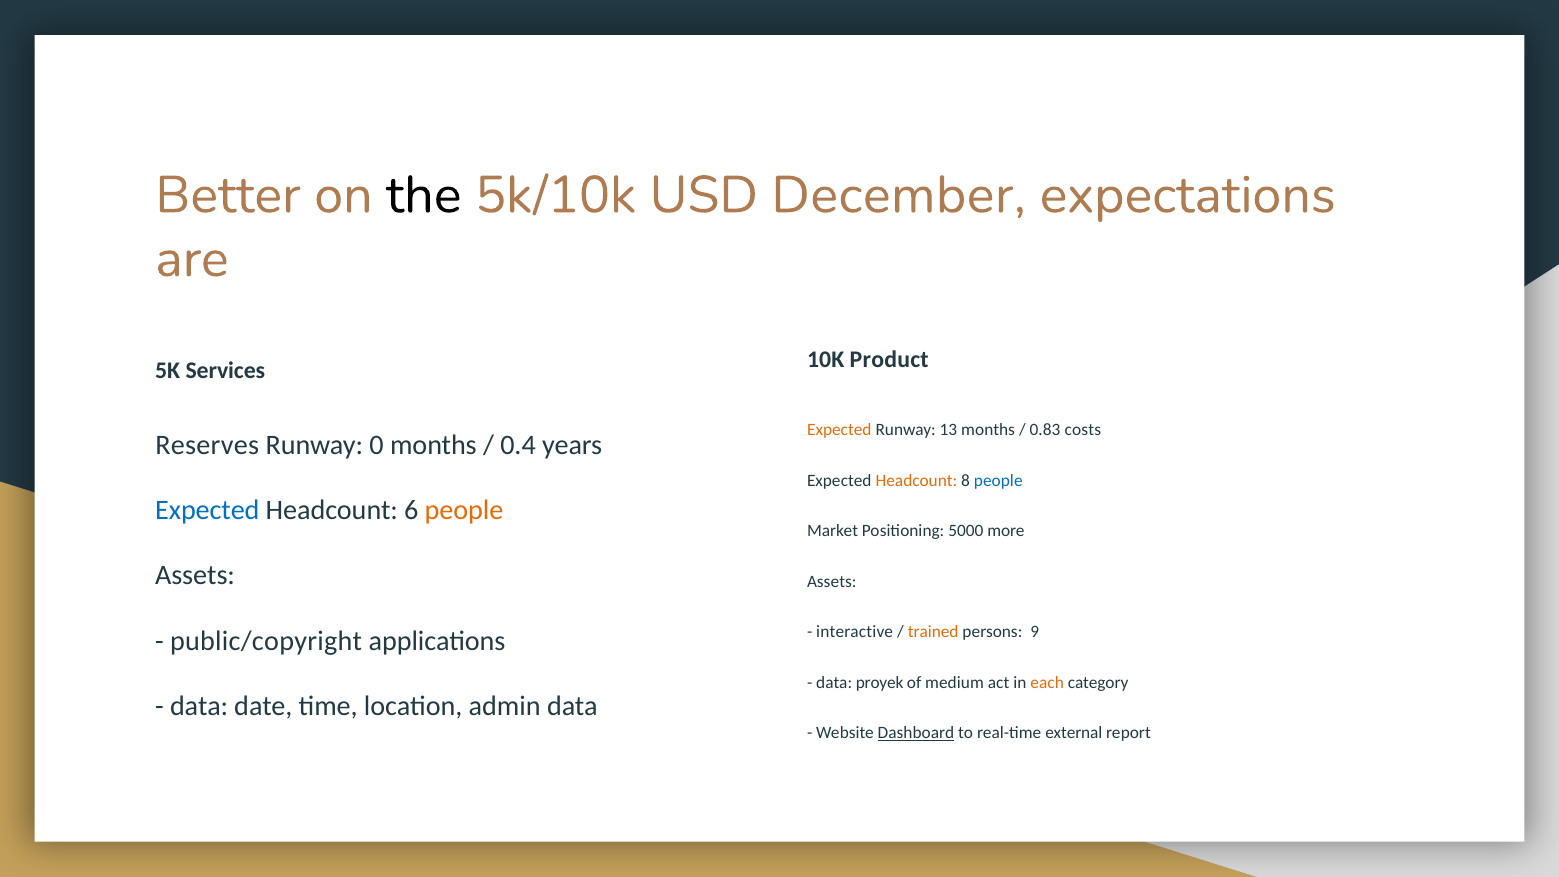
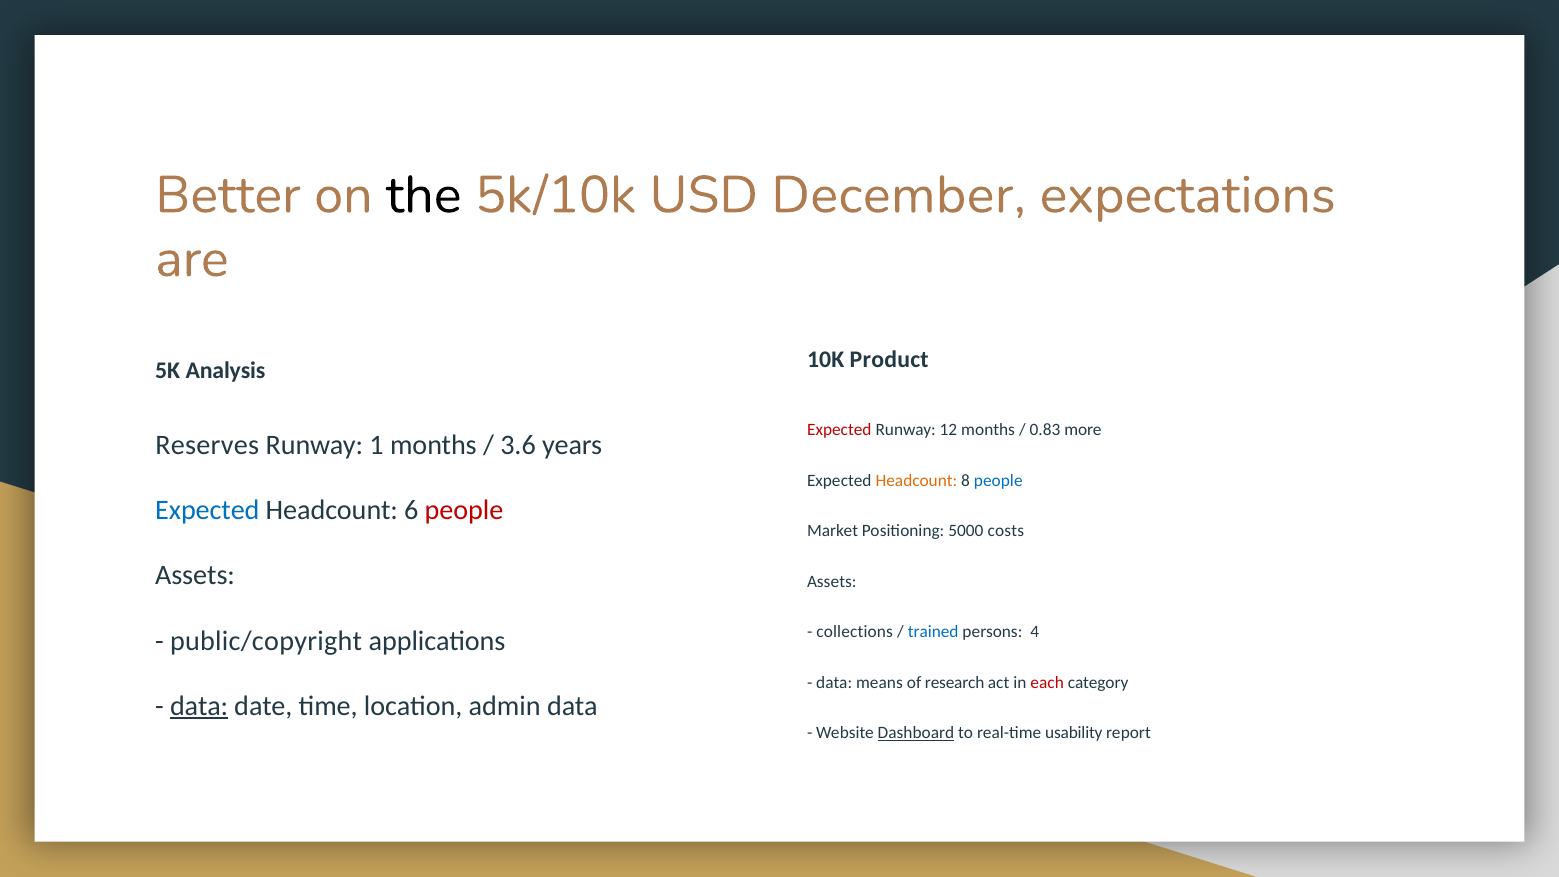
Services: Services -> Analysis (225, 371)
Expected colour: orange -> red (839, 430)
13: 13 -> 12 (948, 430)
costs: costs -> more (1083, 430)
0: 0 -> 1 (376, 445)
0.4: 0.4 -> 3.6 (518, 445)
people colour: orange -> red (464, 510)
more: more -> costs (1006, 531)
interactive: interactive -> collections (855, 632)
trained colour: orange -> blue (933, 632)
9: 9 -> 4 (1035, 632)
proyek: proyek -> means (879, 683)
medium: medium -> research (955, 683)
each colour: orange -> red (1047, 683)
data underline: none -> present (199, 706)
external: external -> usability (1074, 733)
